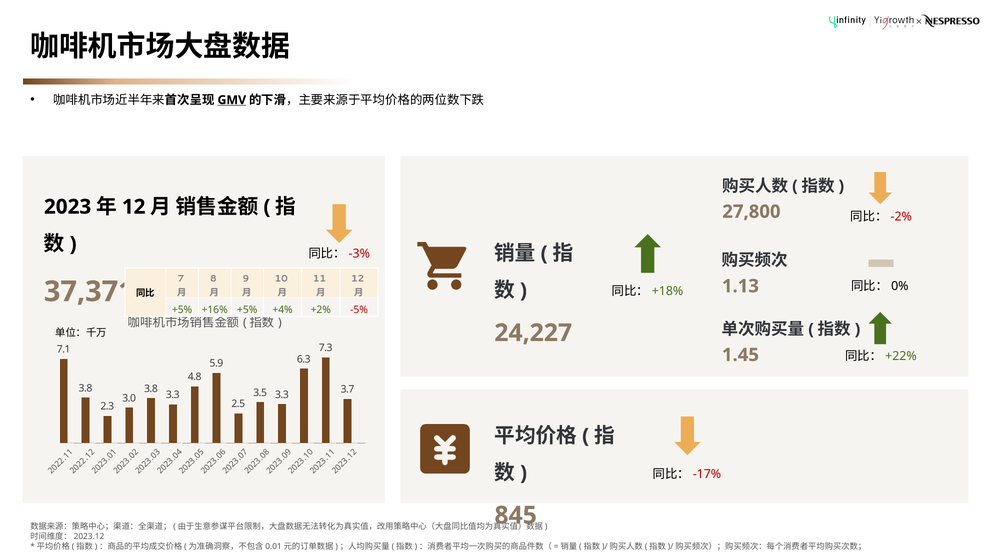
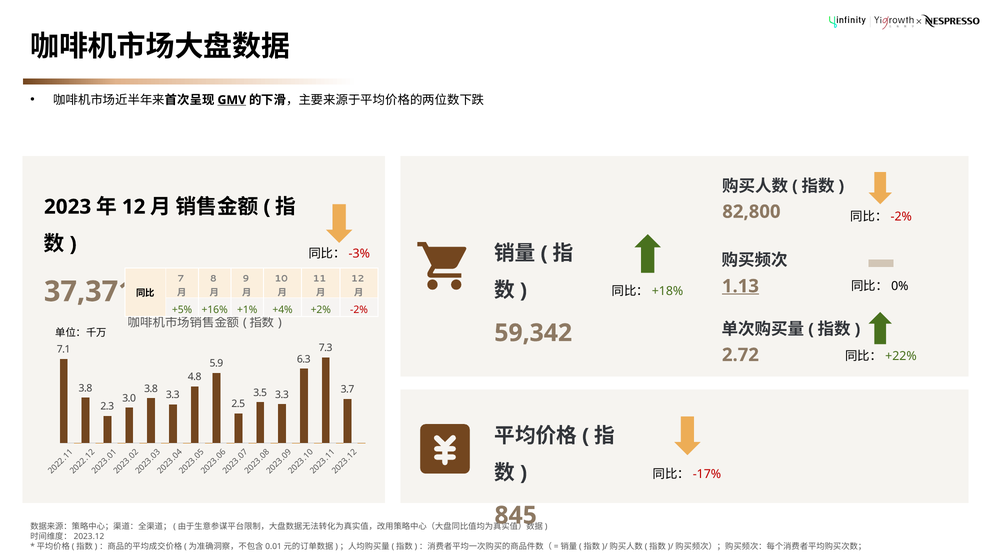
27,800: 27,800 -> 82,800 (751, 212)
1.13 underline: none -> present (740, 286)
+16% +5%: +5% -> +1% (247, 310)
-5%: -5% -> -2% (359, 310)
24,227: 24,227 -> 59,342 (533, 333)
1.45: 1.45 -> 2.72 (740, 355)
